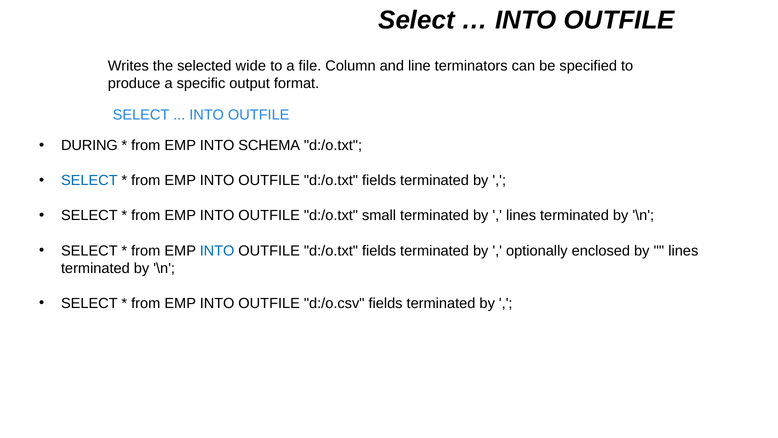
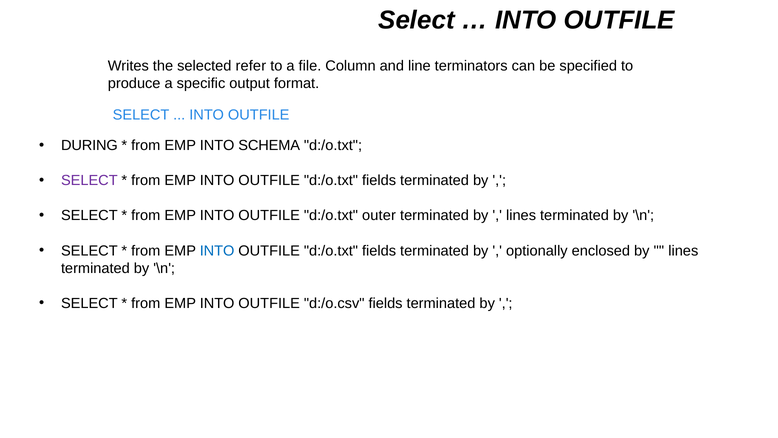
wide: wide -> refer (251, 66)
SELECT colour: blue -> purple (89, 181)
small: small -> outer (379, 216)
